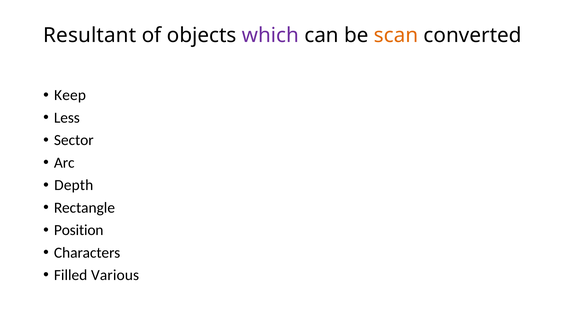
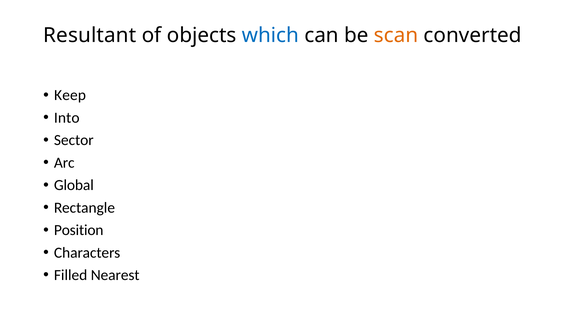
which colour: purple -> blue (270, 35)
Less: Less -> Into (67, 118)
Depth: Depth -> Global (74, 185)
Various: Various -> Nearest (115, 276)
